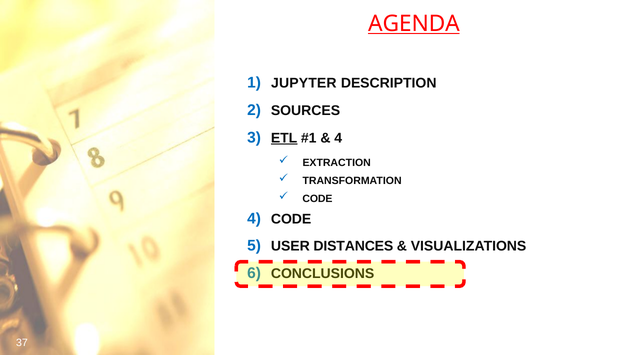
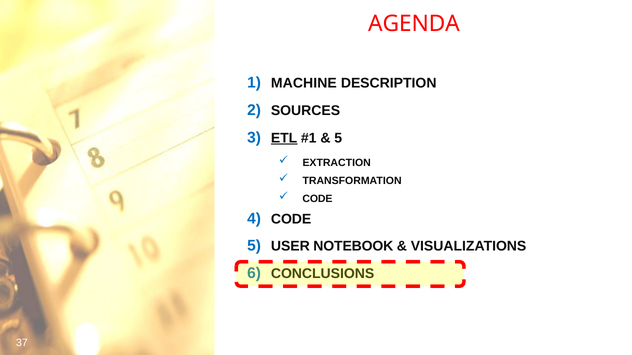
AGENDA underline: present -> none (414, 24)
JUPYTER: JUPYTER -> MACHINE (304, 83)
4: 4 -> 5 (338, 138)
DISTANCES: DISTANCES -> NOTEBOOK (353, 247)
